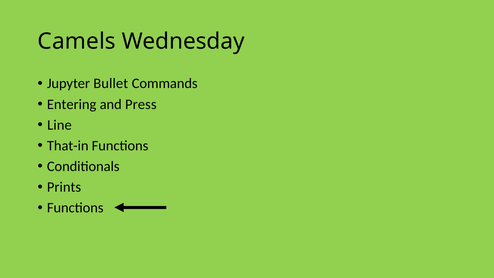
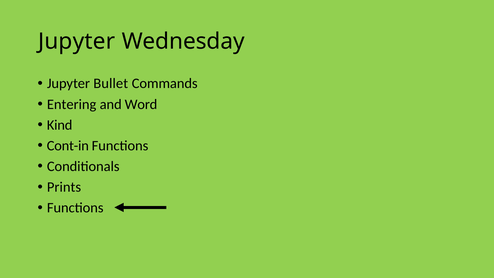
Camels: Camels -> Jupyter (77, 41)
Press: Press -> Word (141, 104)
Line: Line -> Kind (60, 125)
That-in: That-in -> Cont-in (68, 146)
